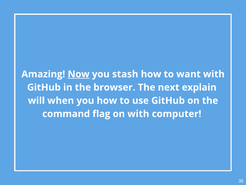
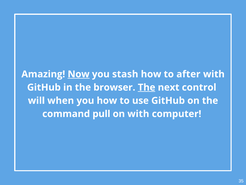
want: want -> after (188, 74)
The underline: none -> present (147, 87)
explain: explain -> control (199, 87)
flag: flag -> pull (101, 114)
